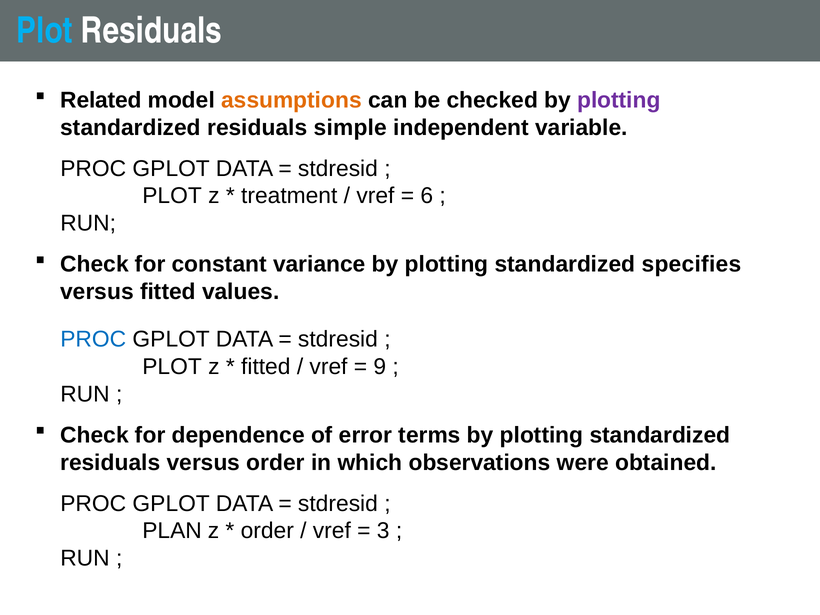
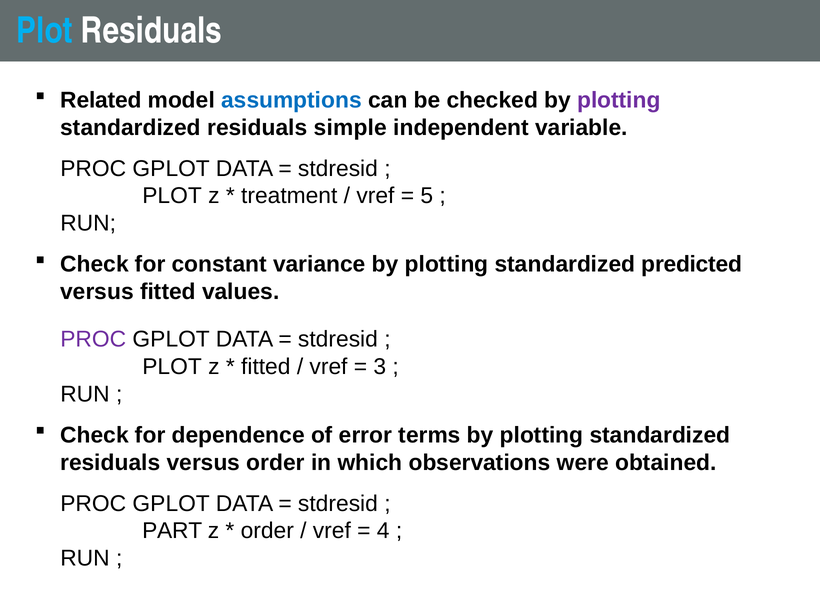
assumptions colour: orange -> blue (292, 100)
6: 6 -> 5 (427, 196)
specifies: specifies -> predicted (692, 264)
PROC colour: blue -> purple (93, 339)
9: 9 -> 3 (380, 367)
PLAN: PLAN -> PART (172, 531)
3: 3 -> 4 (383, 531)
